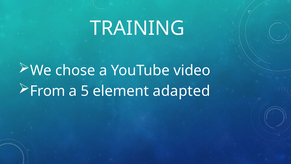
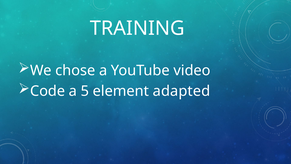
From: From -> Code (48, 91)
